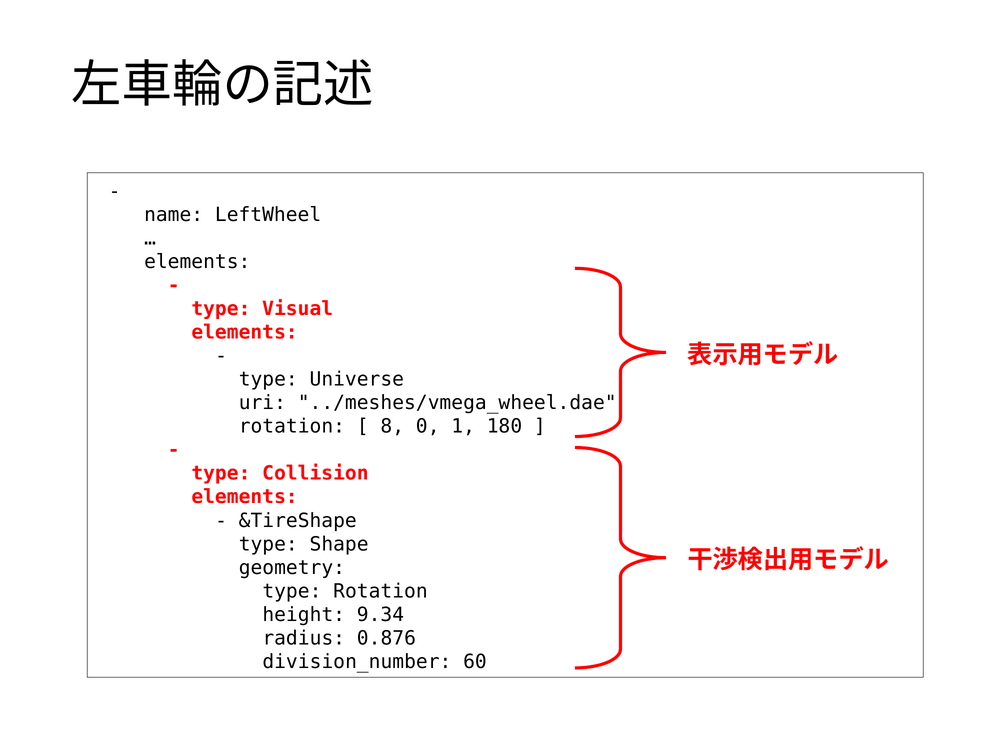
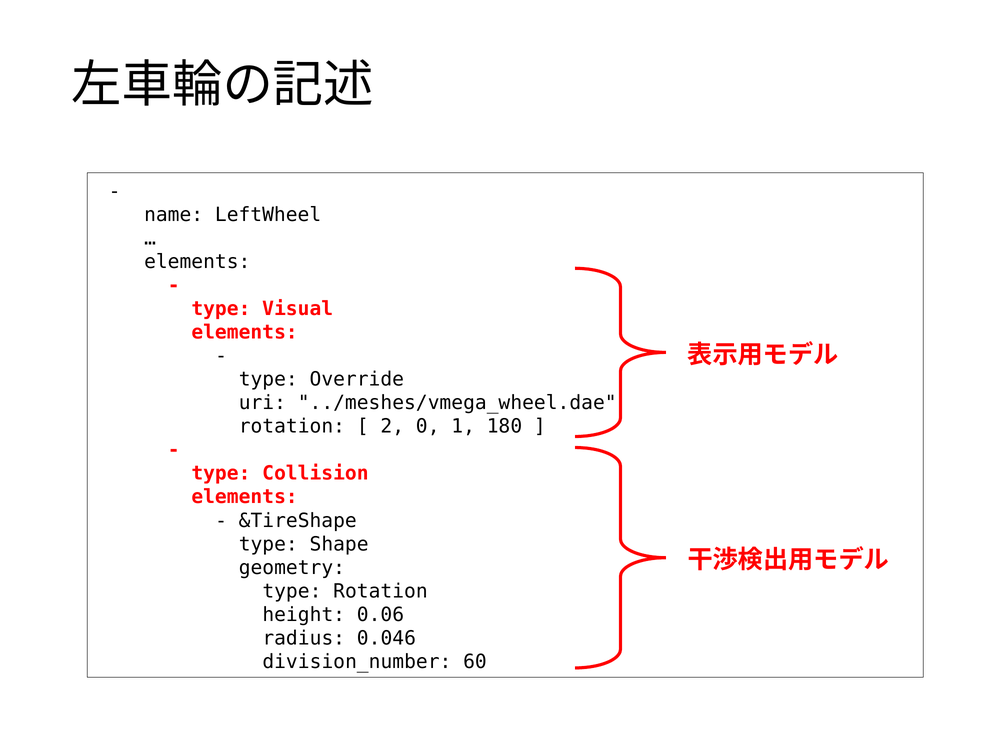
Universe: Universe -> Override (357, 379)
8: 8 -> 2 (392, 426)
9.34: 9.34 -> 0.06 (380, 614)
0.876: 0.876 -> 0.046 (386, 638)
